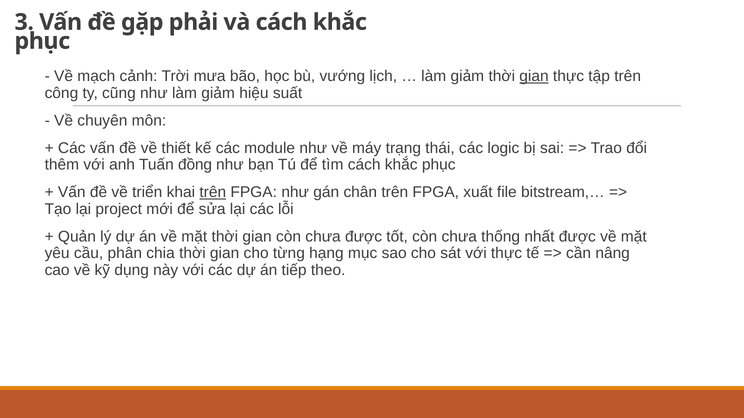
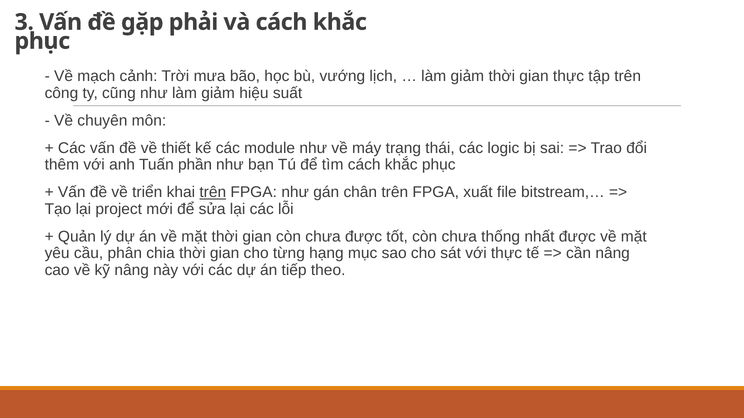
gian underline: present -> none (534, 76)
đồng: đồng -> phần (195, 165)
kỹ dụng: dụng -> nâng (132, 270)
